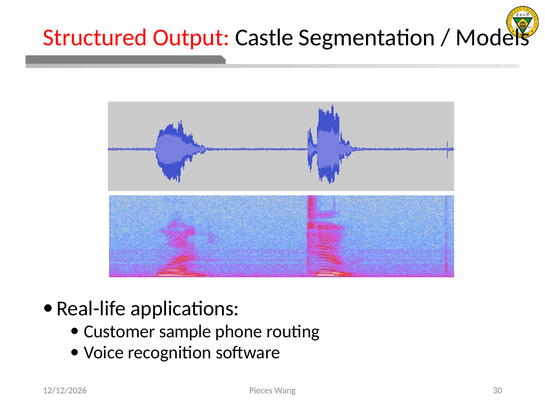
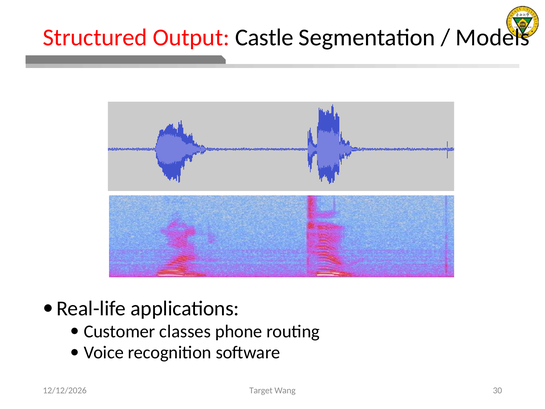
sample: sample -> classes (185, 331)
Pieces: Pieces -> Target (261, 390)
